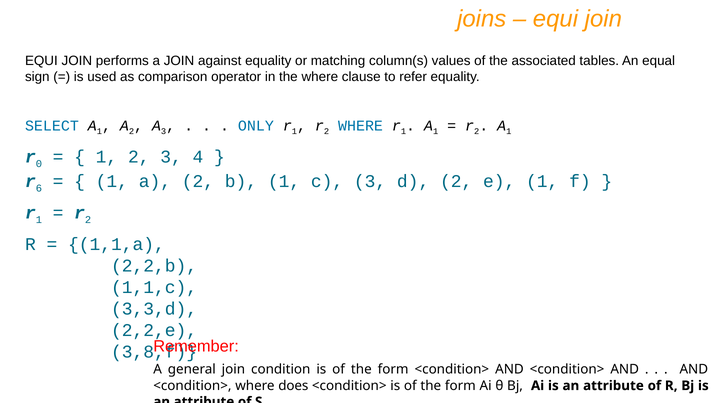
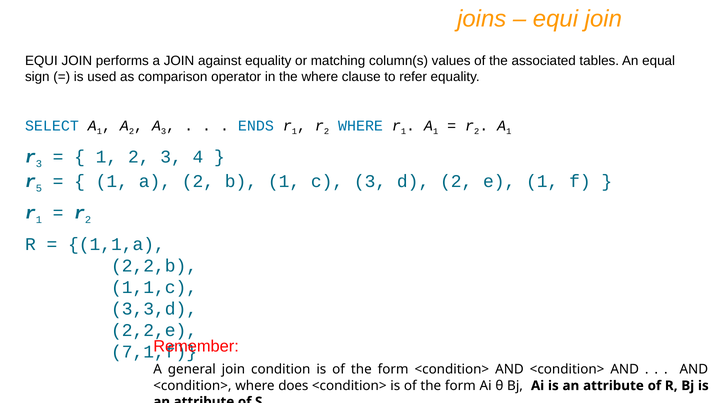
ONLY: ONLY -> ENDS (256, 126)
r 0: 0 -> 3 (39, 164)
6: 6 -> 5 (39, 188)
3,8,f: 3,8,f -> 7,1,f (154, 352)
